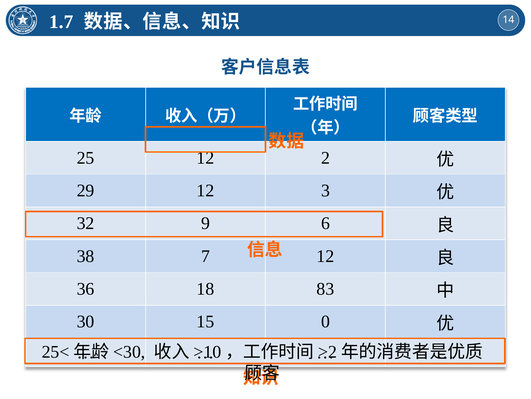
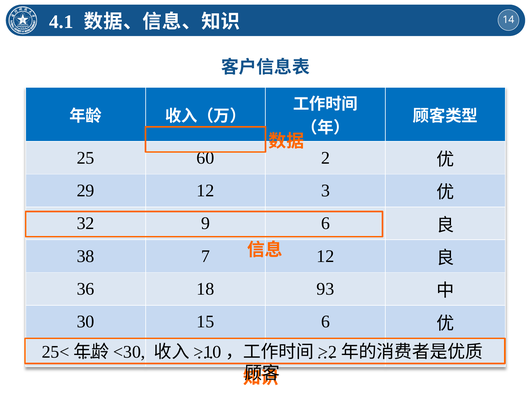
1.7: 1.7 -> 4.1 (61, 22)
25 12: 12 -> 60 (205, 158)
83: 83 -> 93 (325, 288)
15 0: 0 -> 6 (325, 321)
